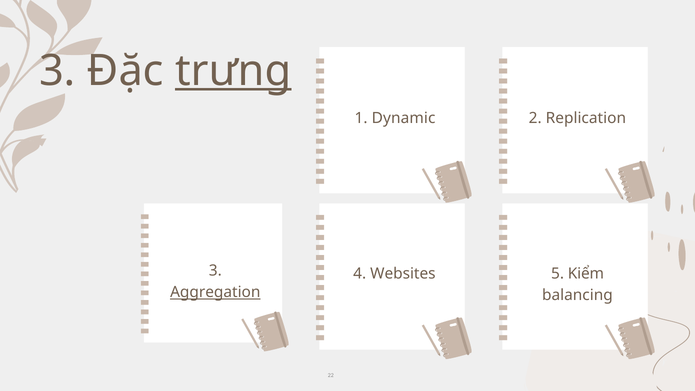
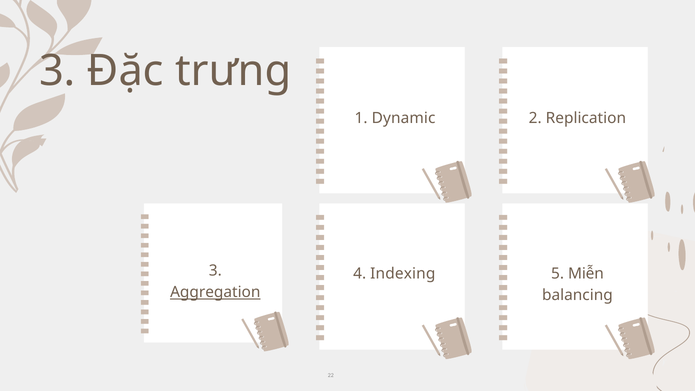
trưng underline: present -> none (233, 71)
Websites: Websites -> Indexing (403, 274)
Kiểm: Kiểm -> Miễn (586, 274)
